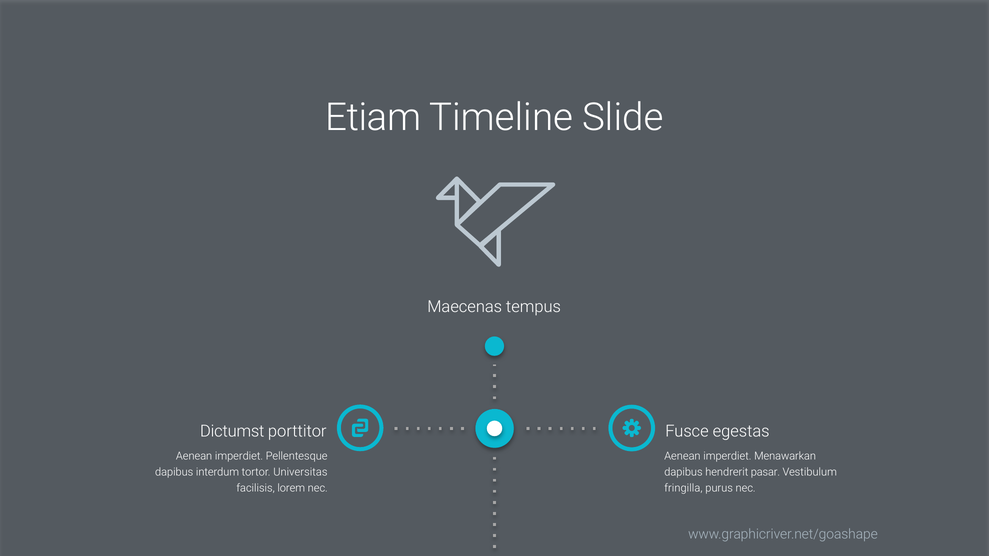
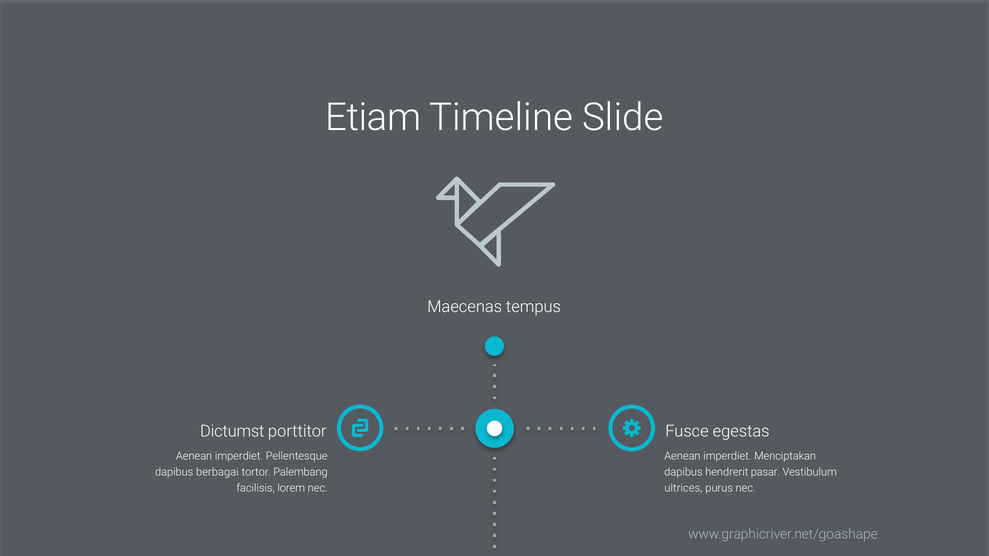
Menawarkan: Menawarkan -> Menciptakan (785, 457)
interdum: interdum -> berbagai (217, 472)
Universitas: Universitas -> Palembang (300, 472)
fringilla: fringilla -> ultrices (683, 488)
